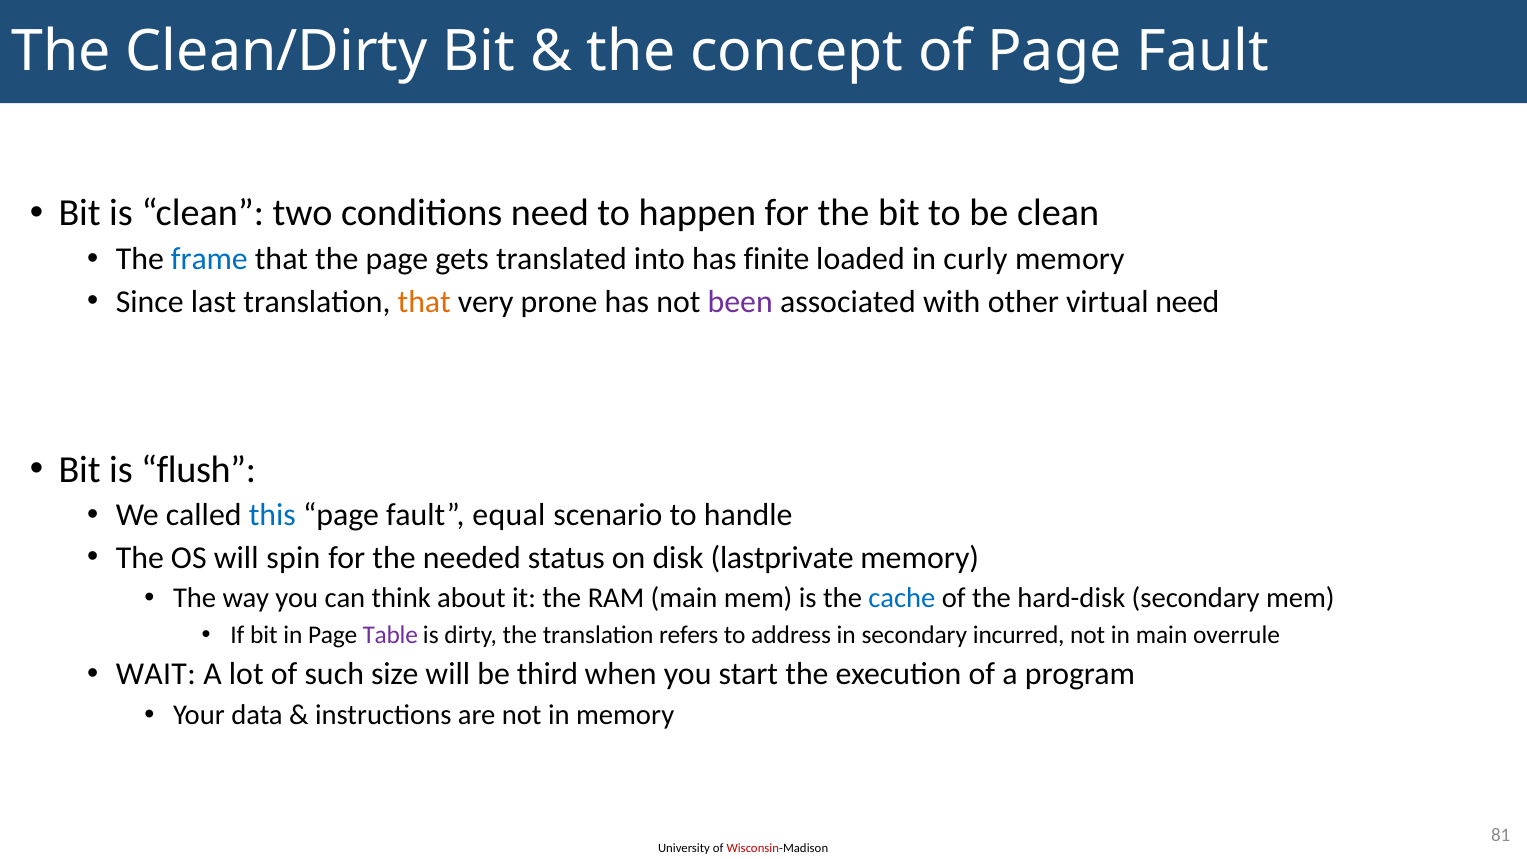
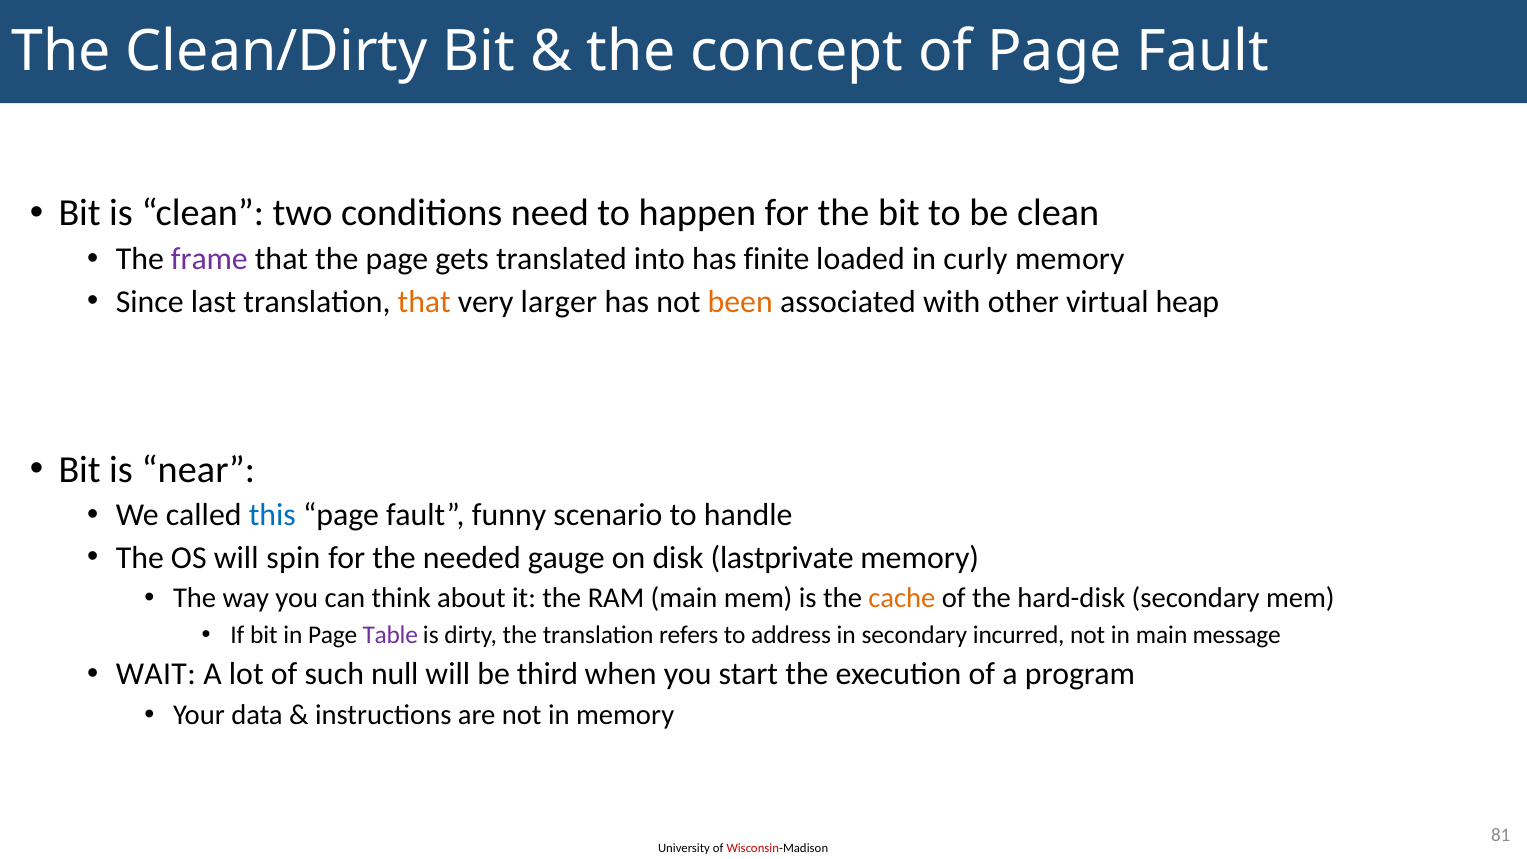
frame colour: blue -> purple (209, 259)
prone: prone -> larger (559, 302)
been colour: purple -> orange (740, 302)
virtual need: need -> heap (1187, 302)
flush: flush -> near (198, 469)
equal: equal -> funny (509, 515)
status: status -> gauge (566, 558)
cache colour: blue -> orange (902, 598)
overrule: overrule -> message (1237, 635)
size: size -> null (395, 674)
